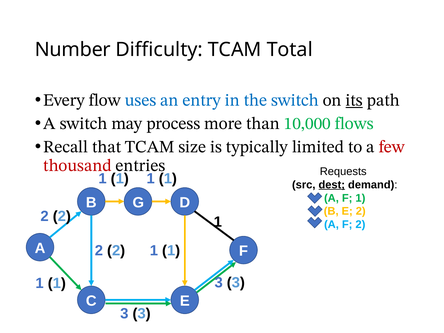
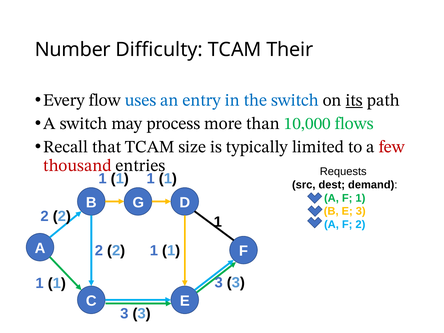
Total: Total -> Their (290, 50)
dest underline: present -> none (332, 185)
E 2: 2 -> 3 (361, 211)
